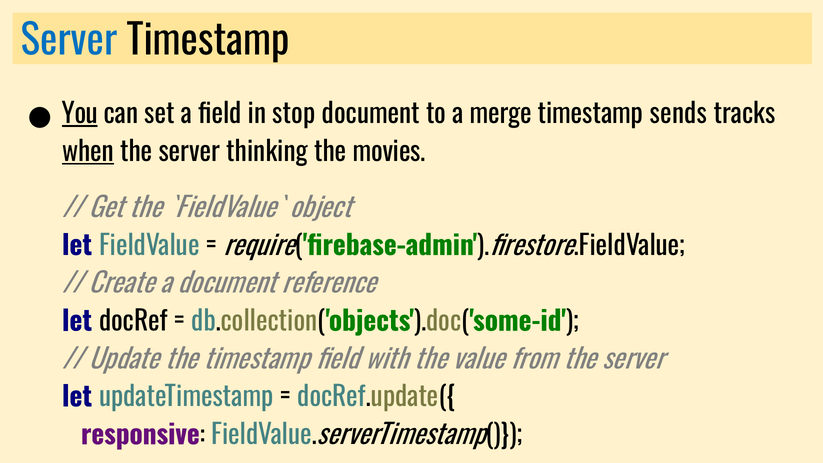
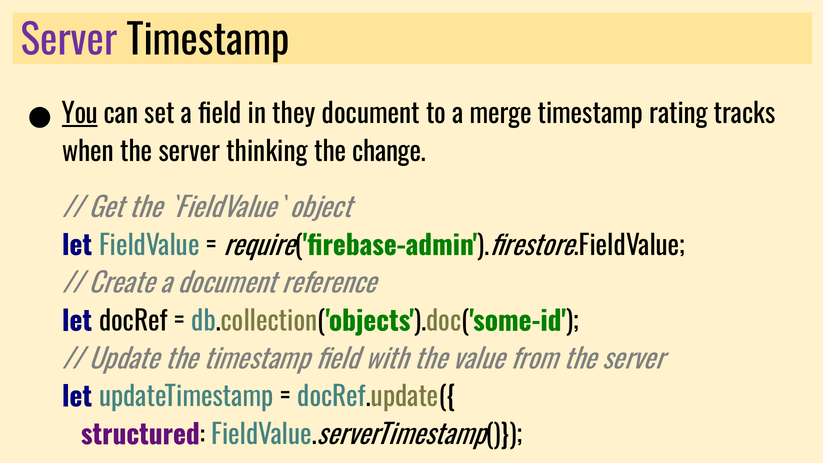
Server colour: blue -> purple (69, 41)
stop: stop -> they (294, 114)
sends: sends -> rating (679, 114)
when underline: present -> none (88, 152)
movies: movies -> change (389, 152)
responsive: responsive -> structured (140, 435)
